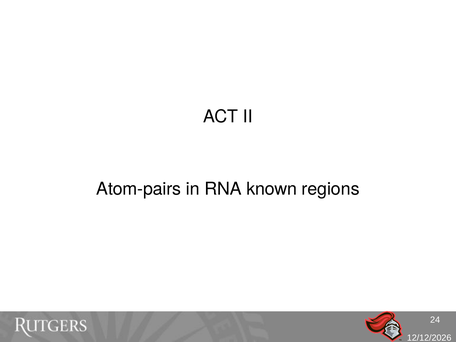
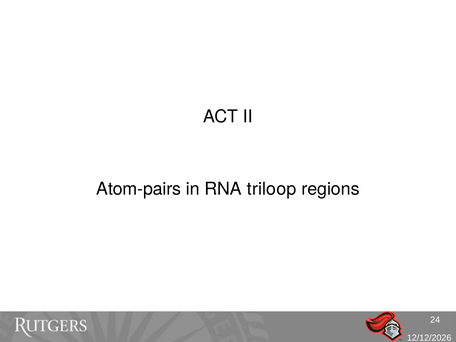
known: known -> triloop (272, 189)
